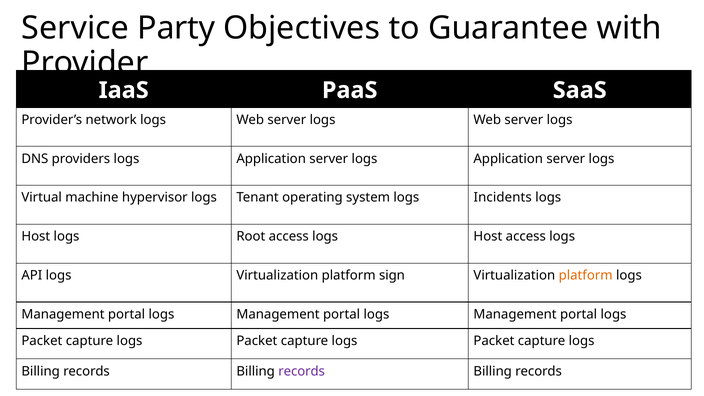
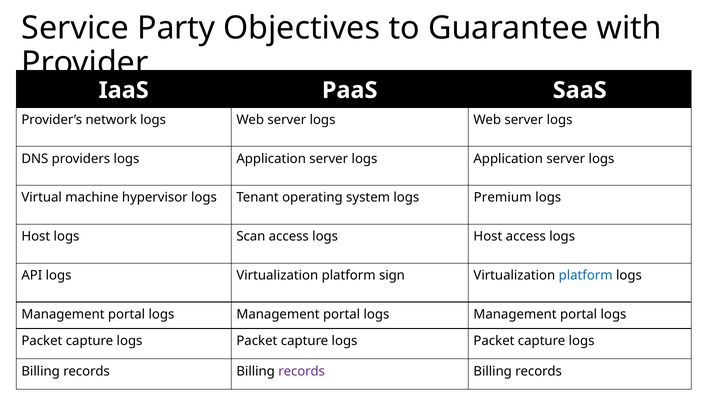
Incidents: Incidents -> Premium (503, 198)
Root: Root -> Scan (251, 237)
platform colour: orange -> blue (586, 275)
